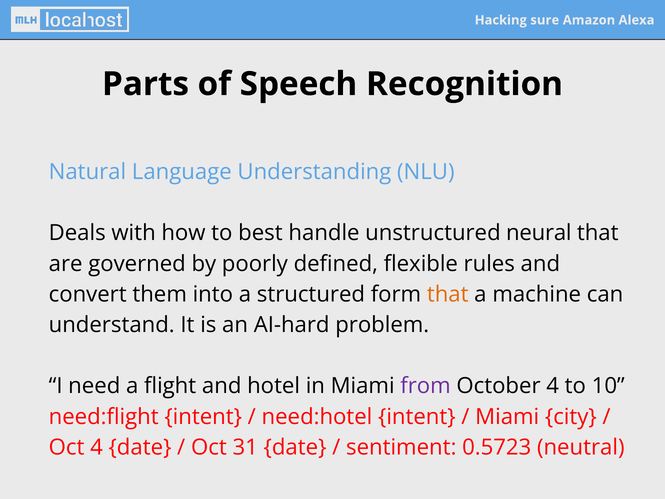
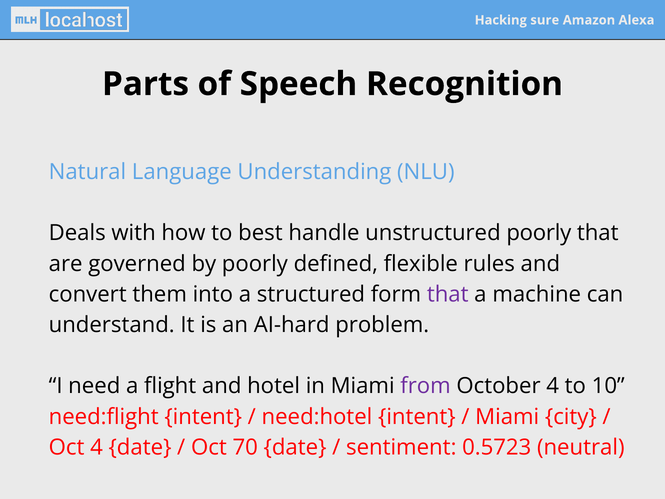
unstructured neural: neural -> poorly (539, 233)
that colour: orange -> purple (448, 294)
31: 31 -> 70 (245, 447)
